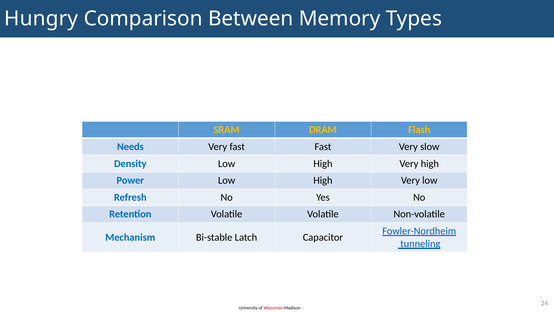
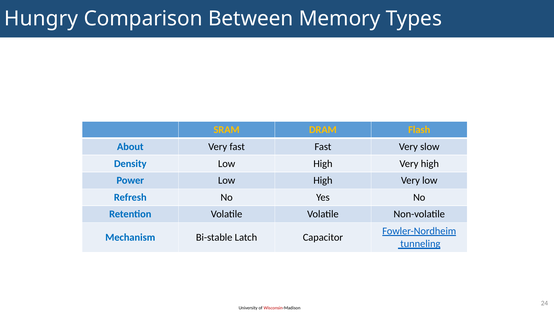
Needs: Needs -> About (130, 147)
